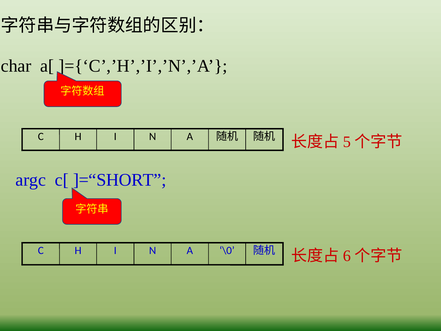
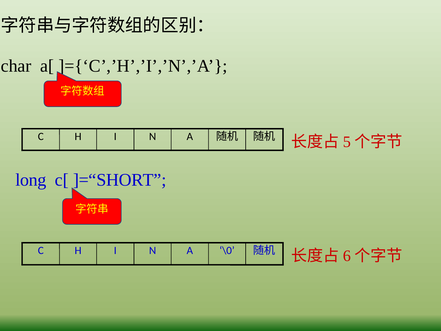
argc: argc -> long (31, 180)
